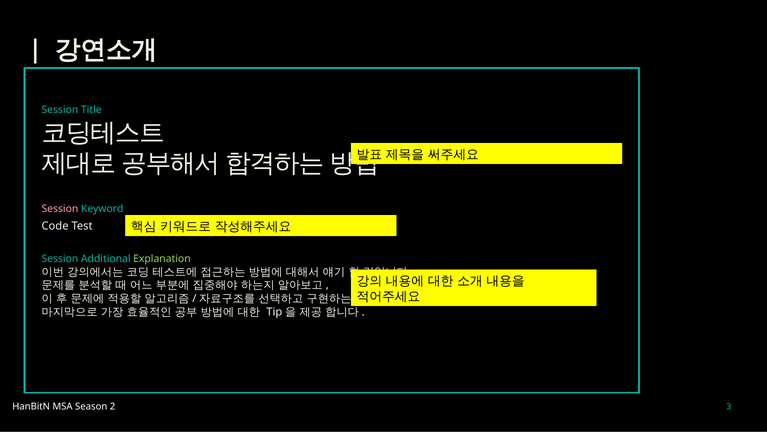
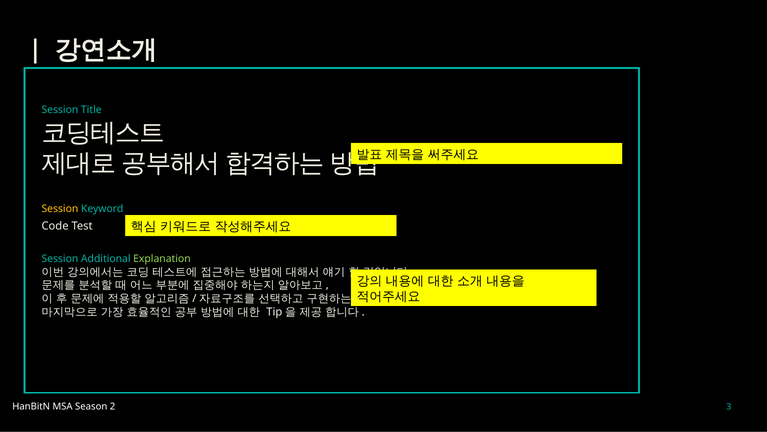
Session colour: pink -> yellow (60, 209)
